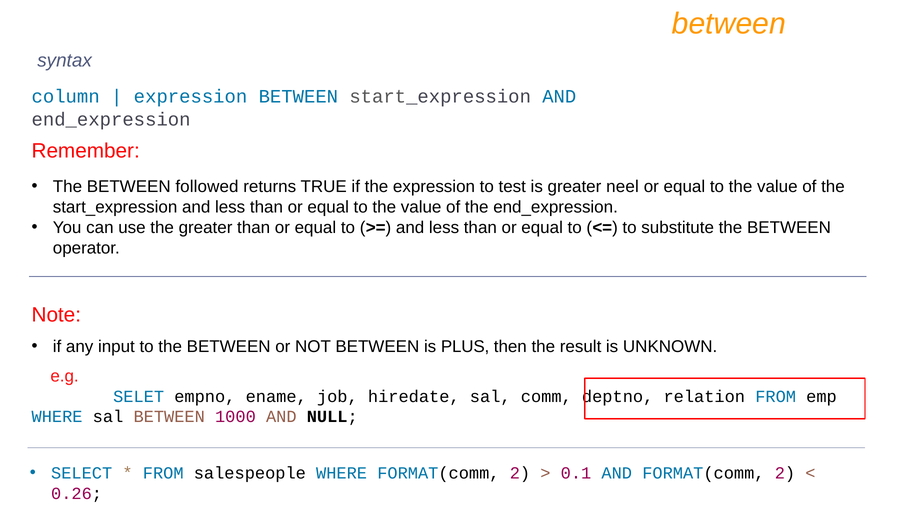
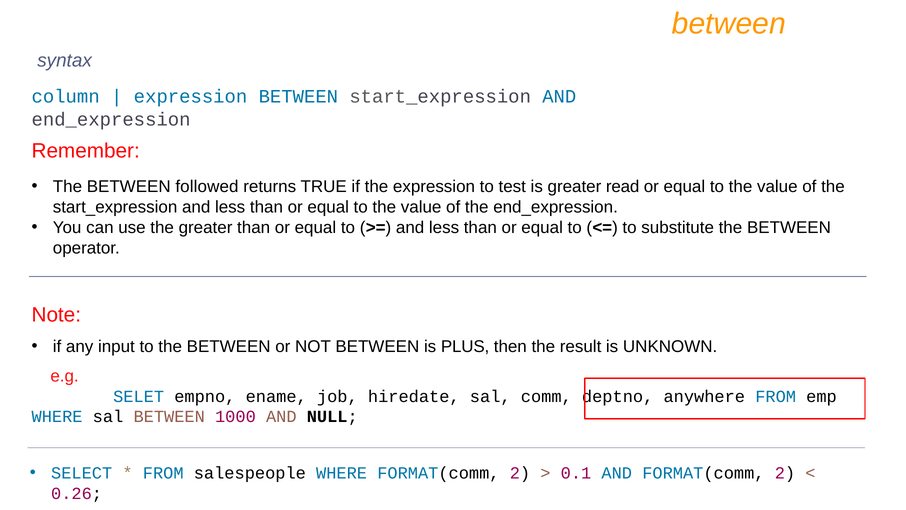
neel: neel -> read (623, 187)
relation: relation -> anywhere (704, 396)
